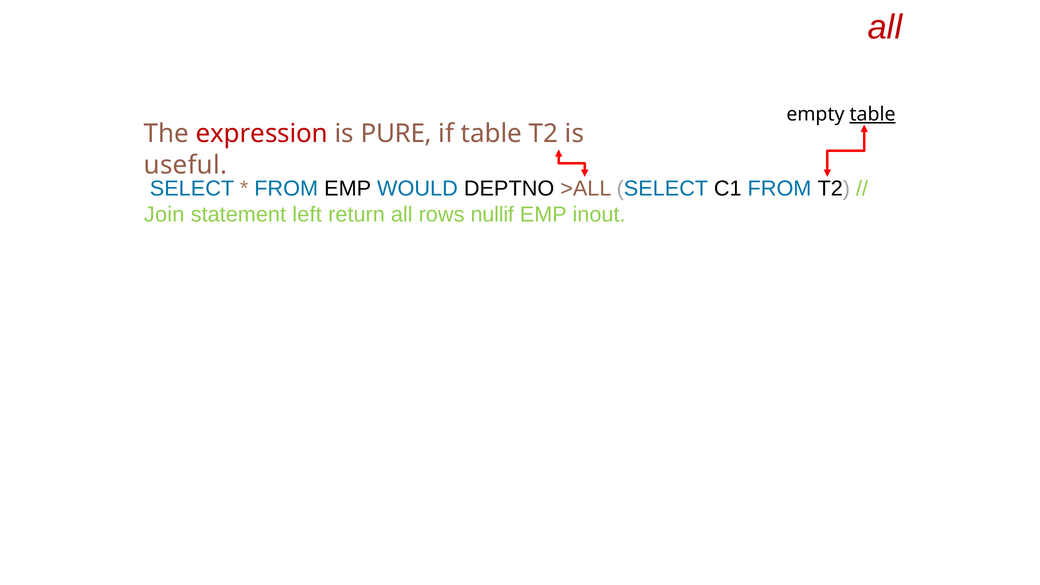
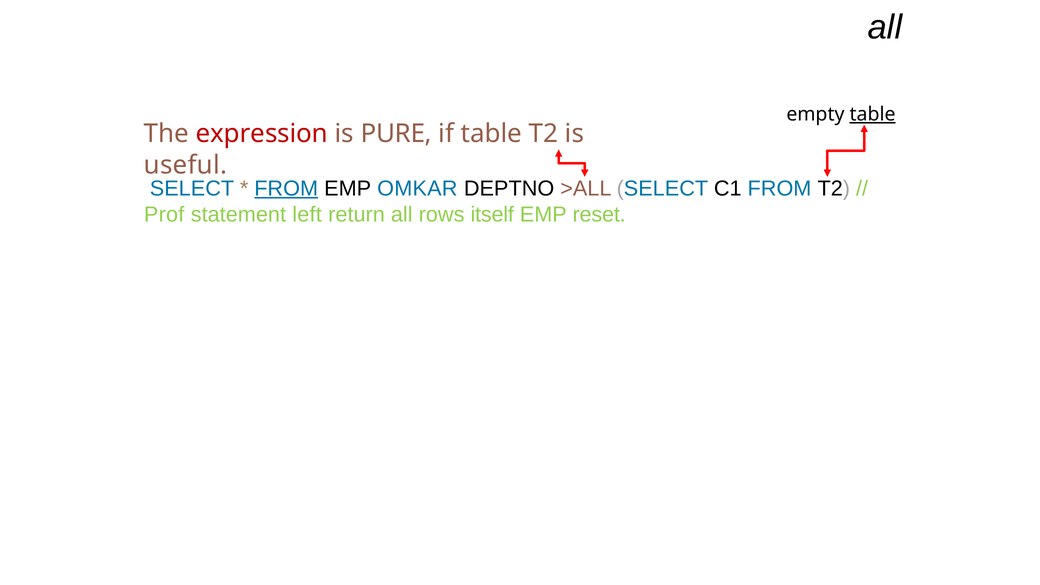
all colour: red -> black (885, 27)
FROM underline: none -> present (286, 188)
WOULD: WOULD -> OMKAR (417, 188)
Join: Join -> Prof (164, 214)
nullif: nullif -> itself (492, 214)
inout: inout -> reset (599, 214)
